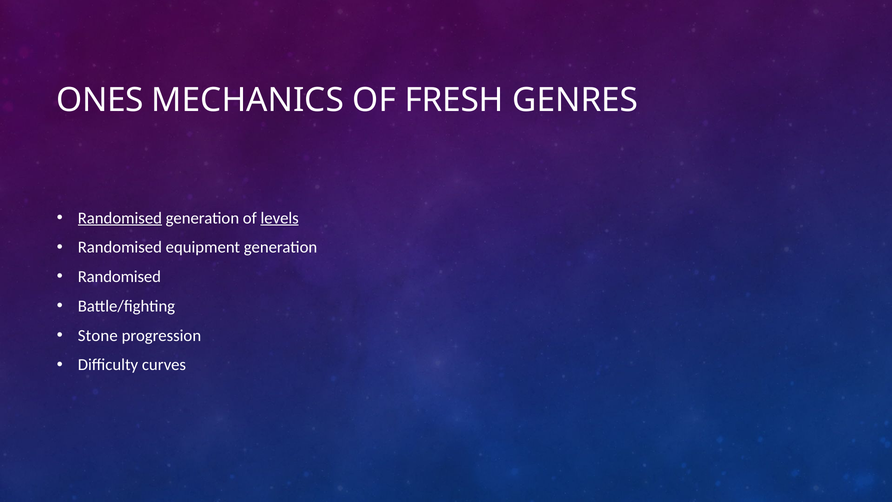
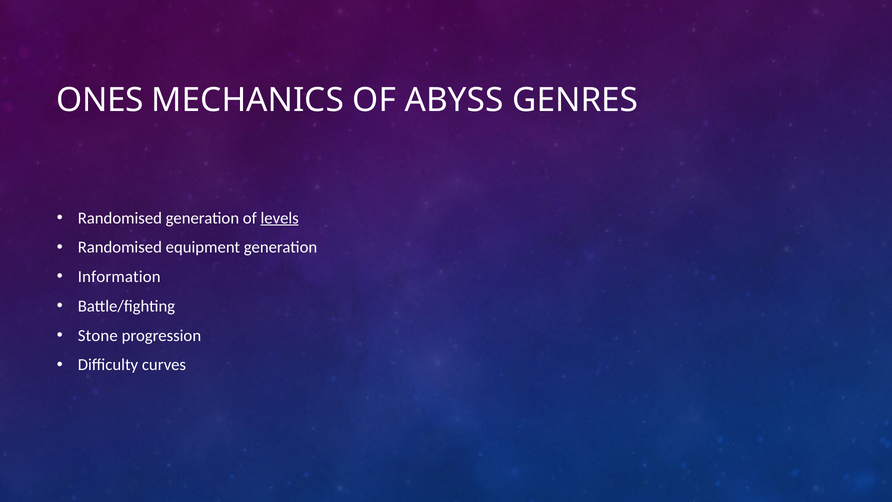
FRESH: FRESH -> ABYSS (454, 100)
Randomised underline: present -> none (120, 218)
Randomised: Randomised -> Information (119, 277)
